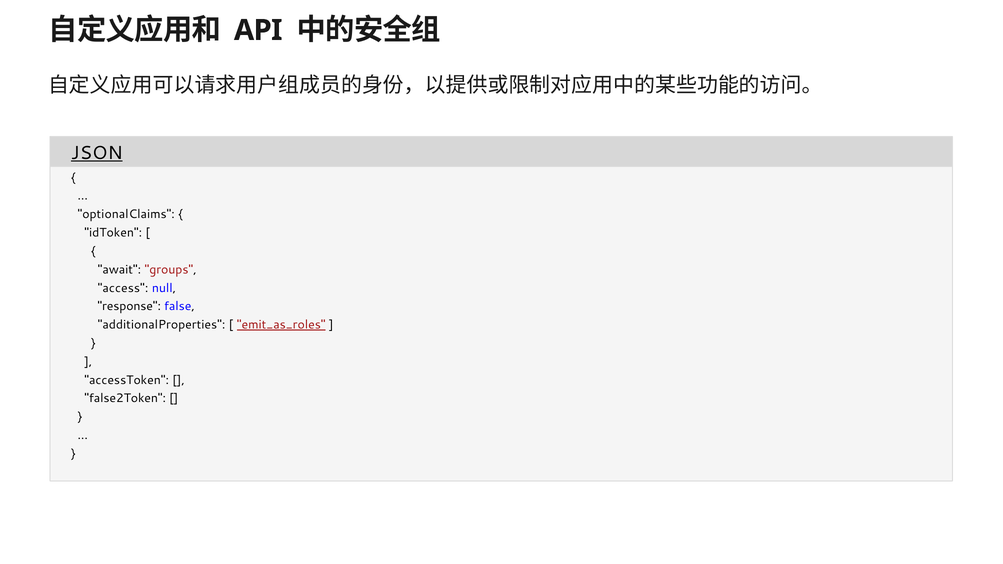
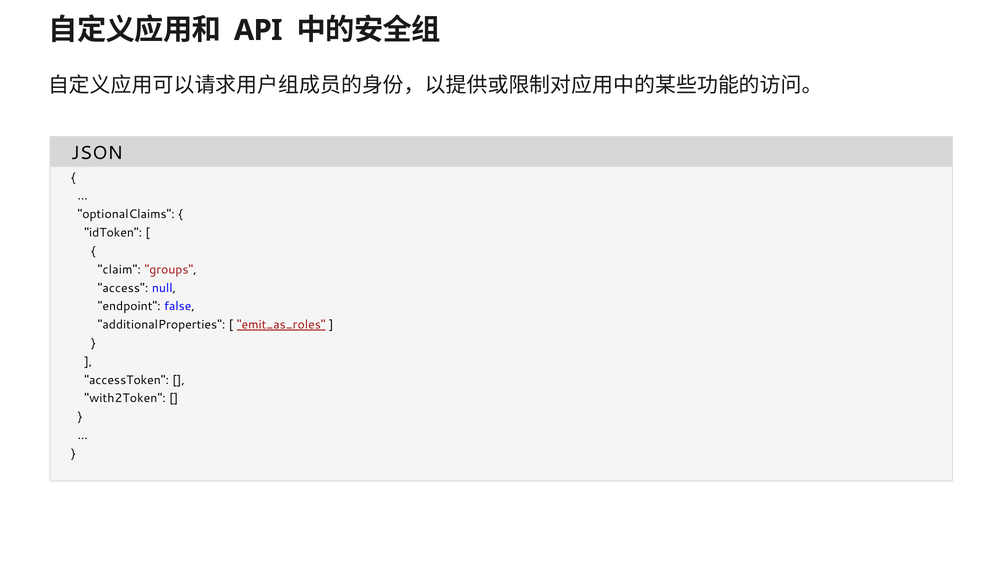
JSON underline: present -> none (97, 153)
await: await -> claim (119, 270)
response: response -> endpoint (129, 306)
false2Token: false2Token -> with2Token (125, 399)
